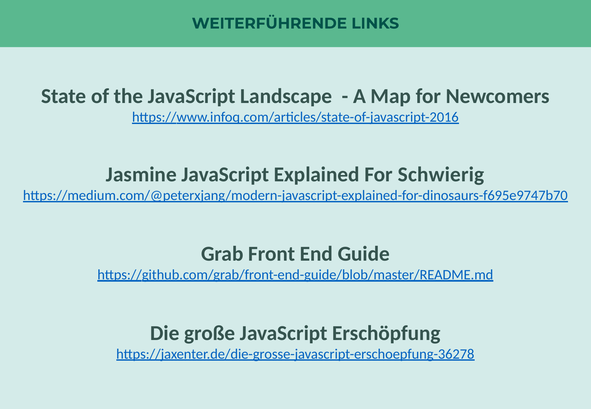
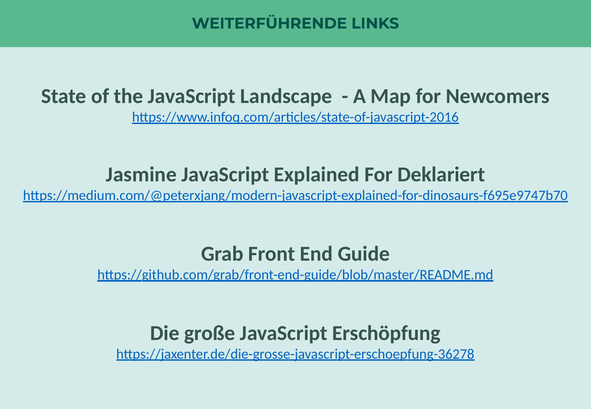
Schwierig: Schwierig -> Deklariert (441, 175)
